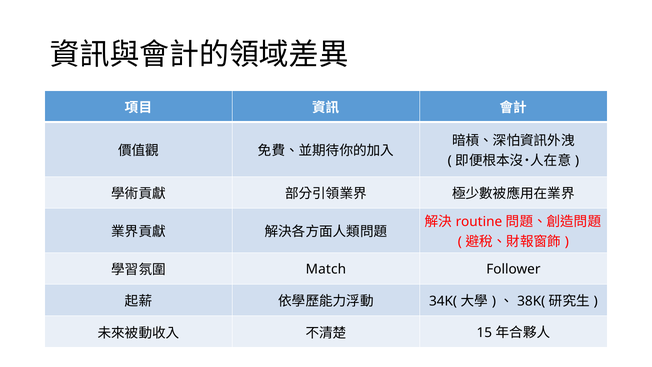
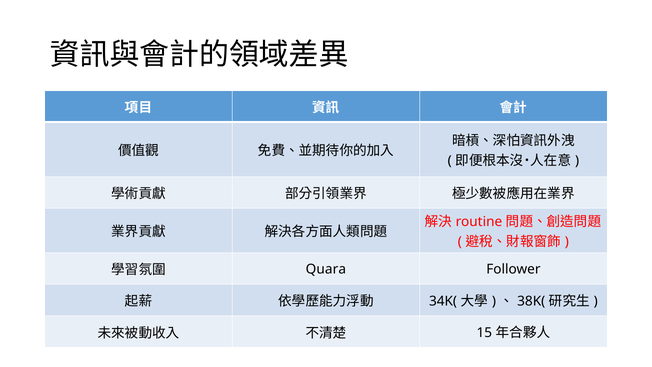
Match: Match -> Quara (326, 269)
